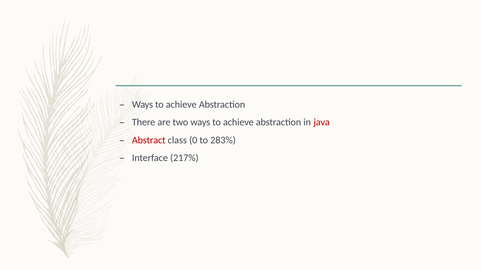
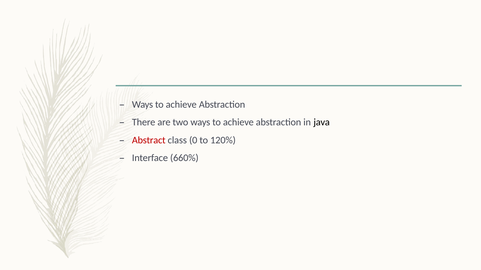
java colour: red -> black (322, 123)
283%: 283% -> 120% (223, 140)
217%: 217% -> 660% (184, 158)
